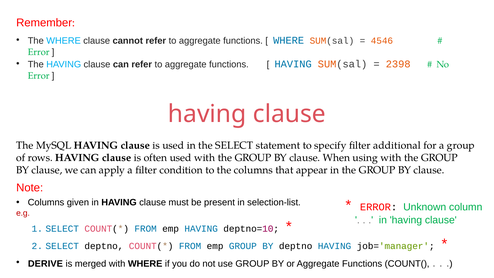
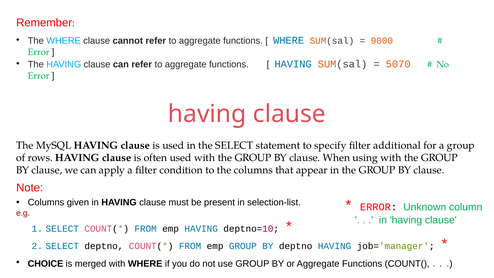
4546: 4546 -> 9000 (382, 41)
2398: 2398 -> 5070 (398, 64)
DERIVE: DERIVE -> CHOICE (45, 264)
